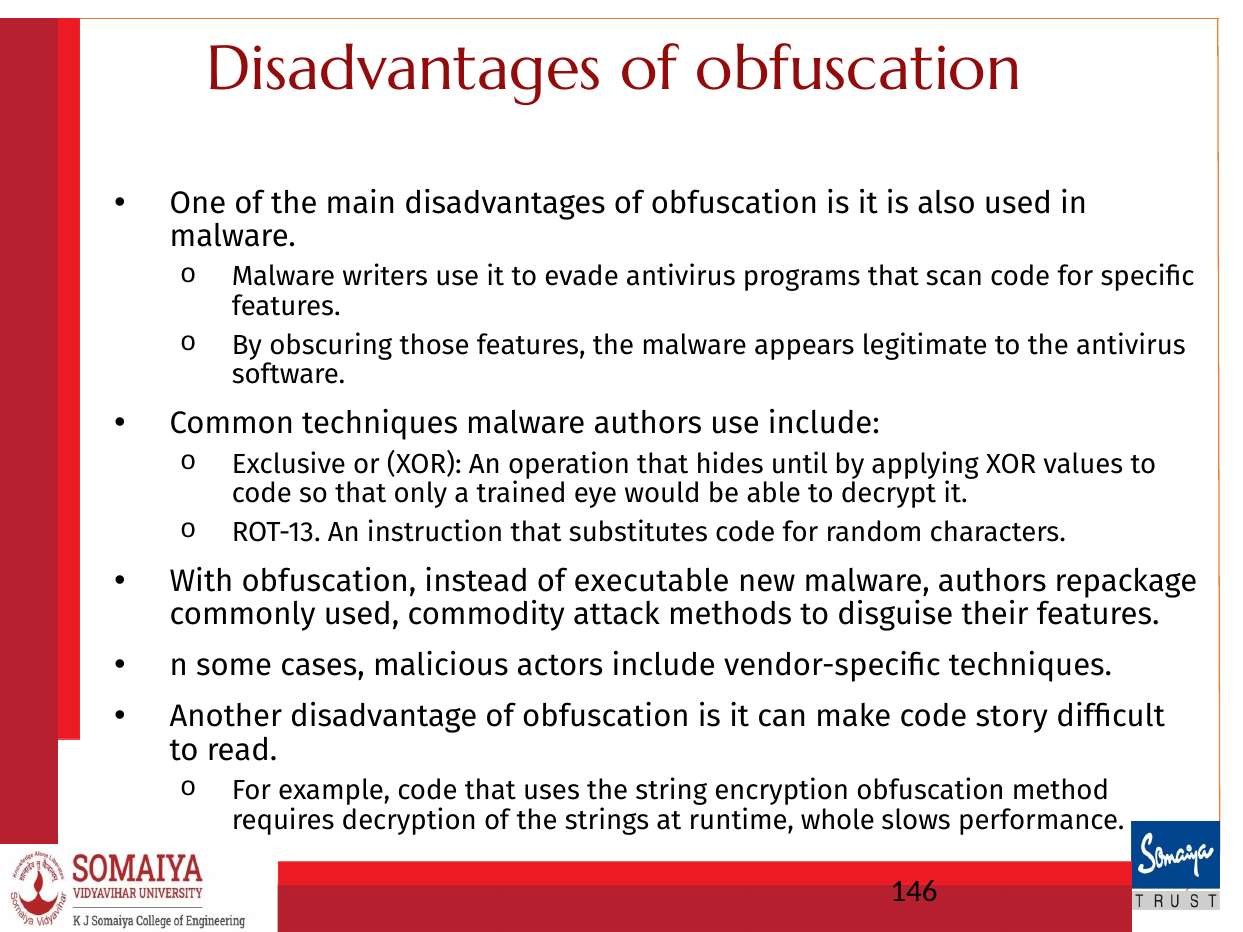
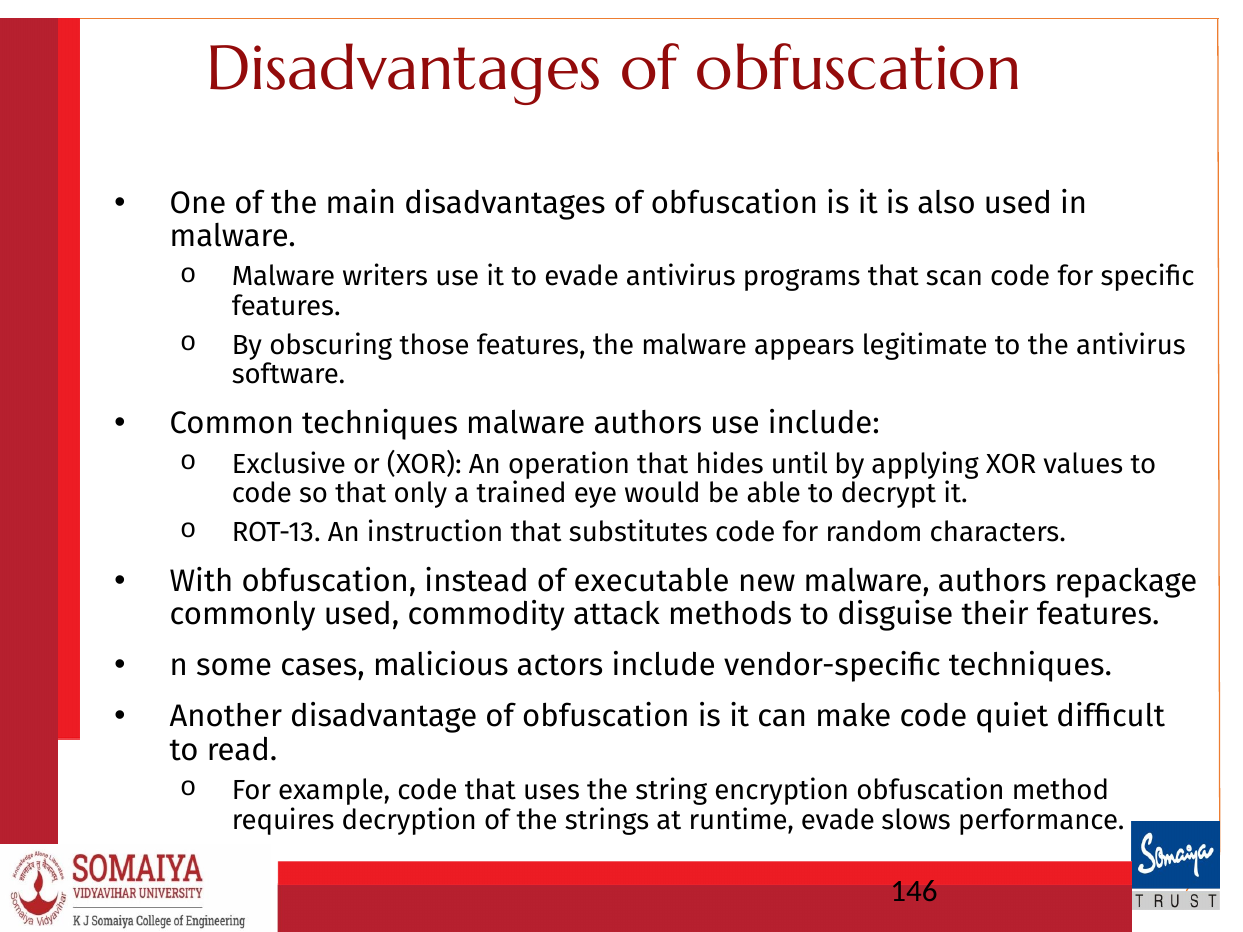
story: story -> quiet (1012, 717)
runtime whole: whole -> evade (838, 820)
